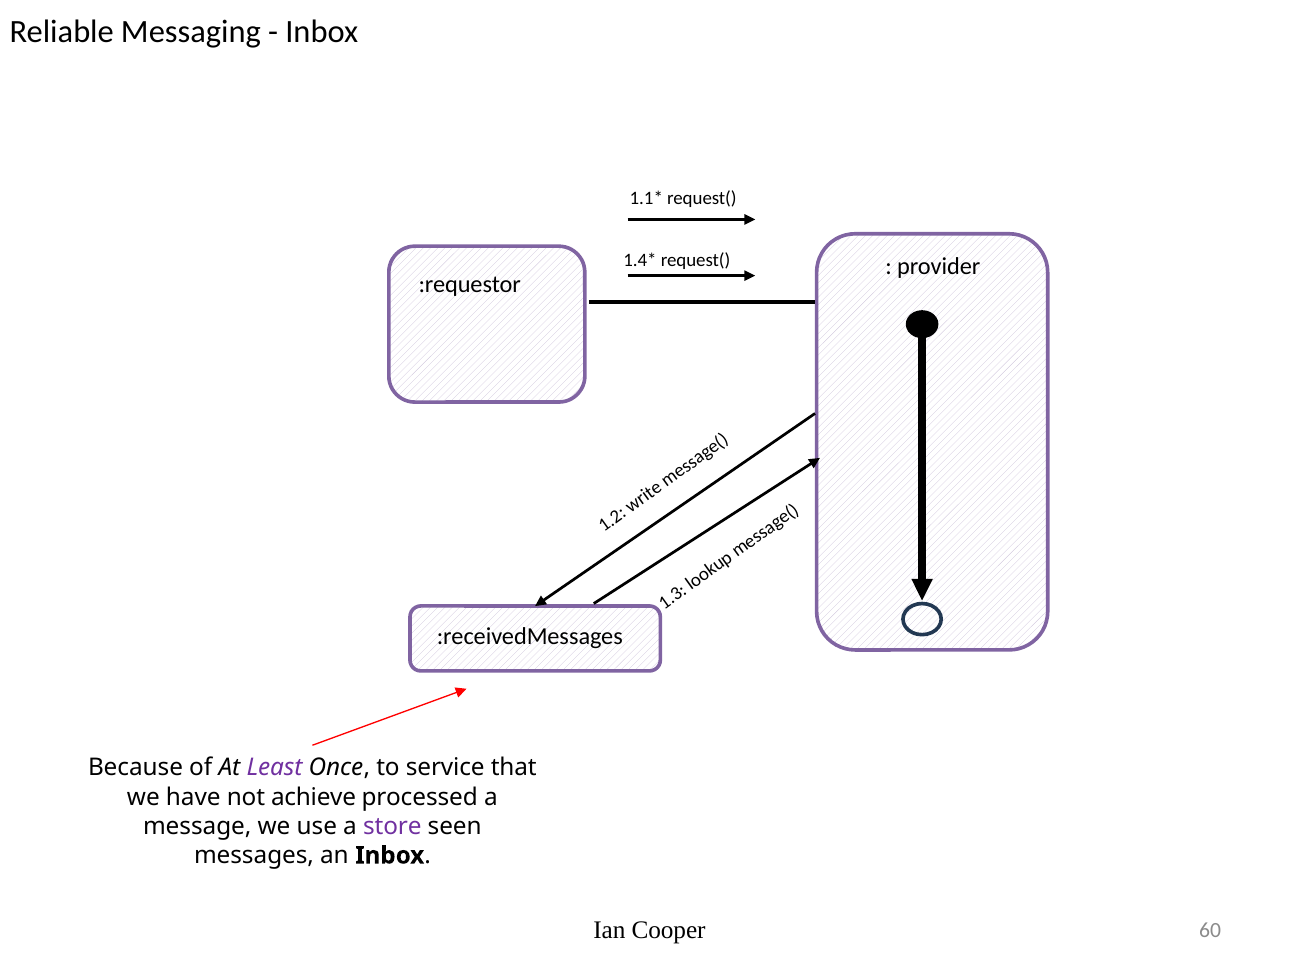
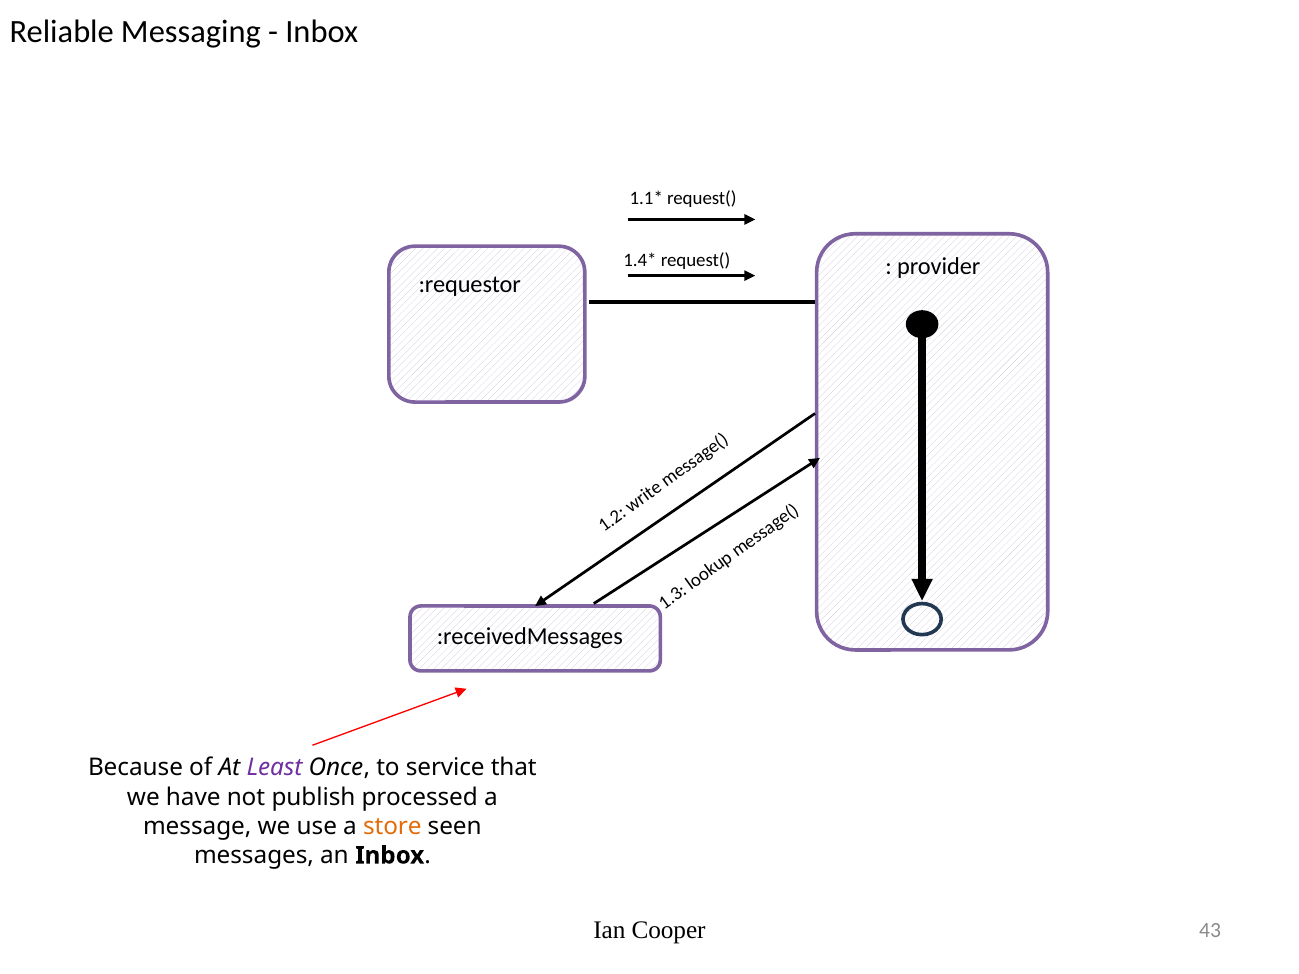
achieve: achieve -> publish (313, 797)
store colour: purple -> orange (392, 826)
60: 60 -> 43 (1210, 930)
